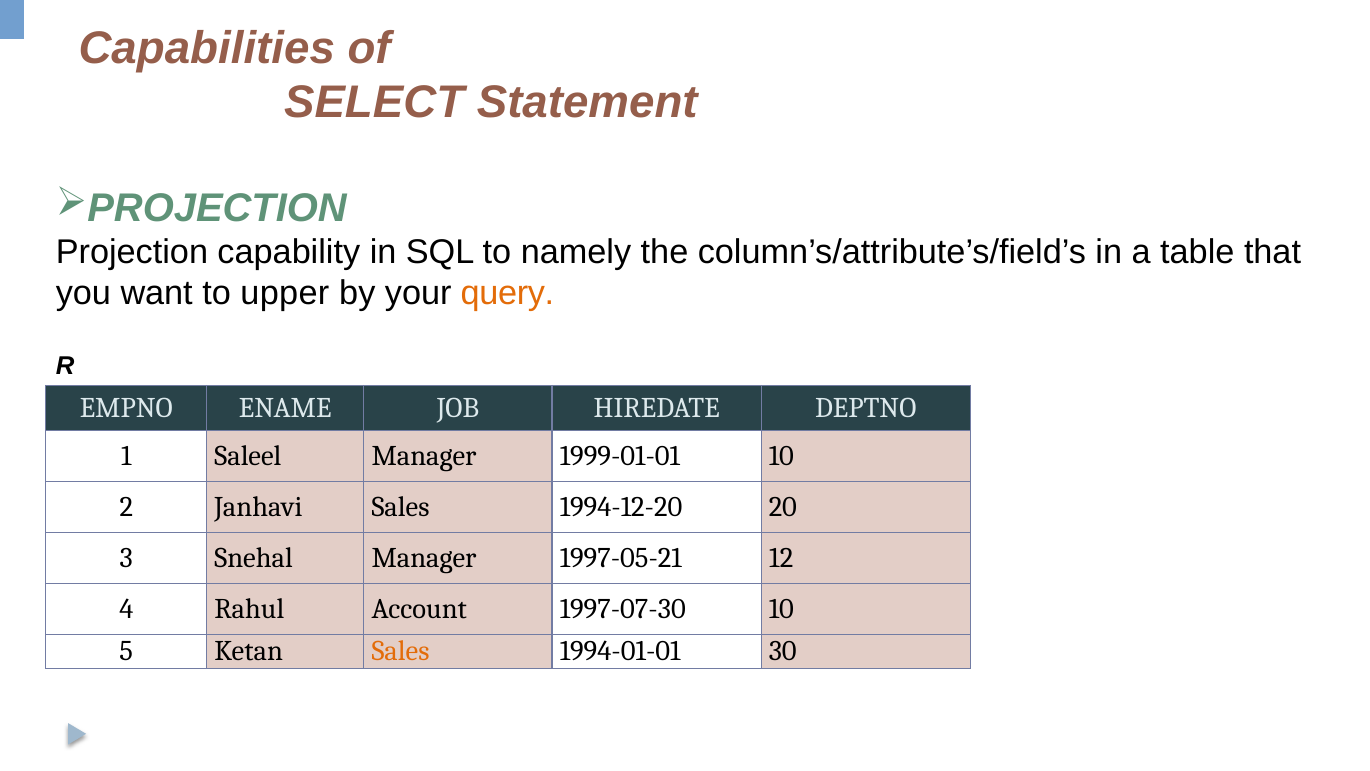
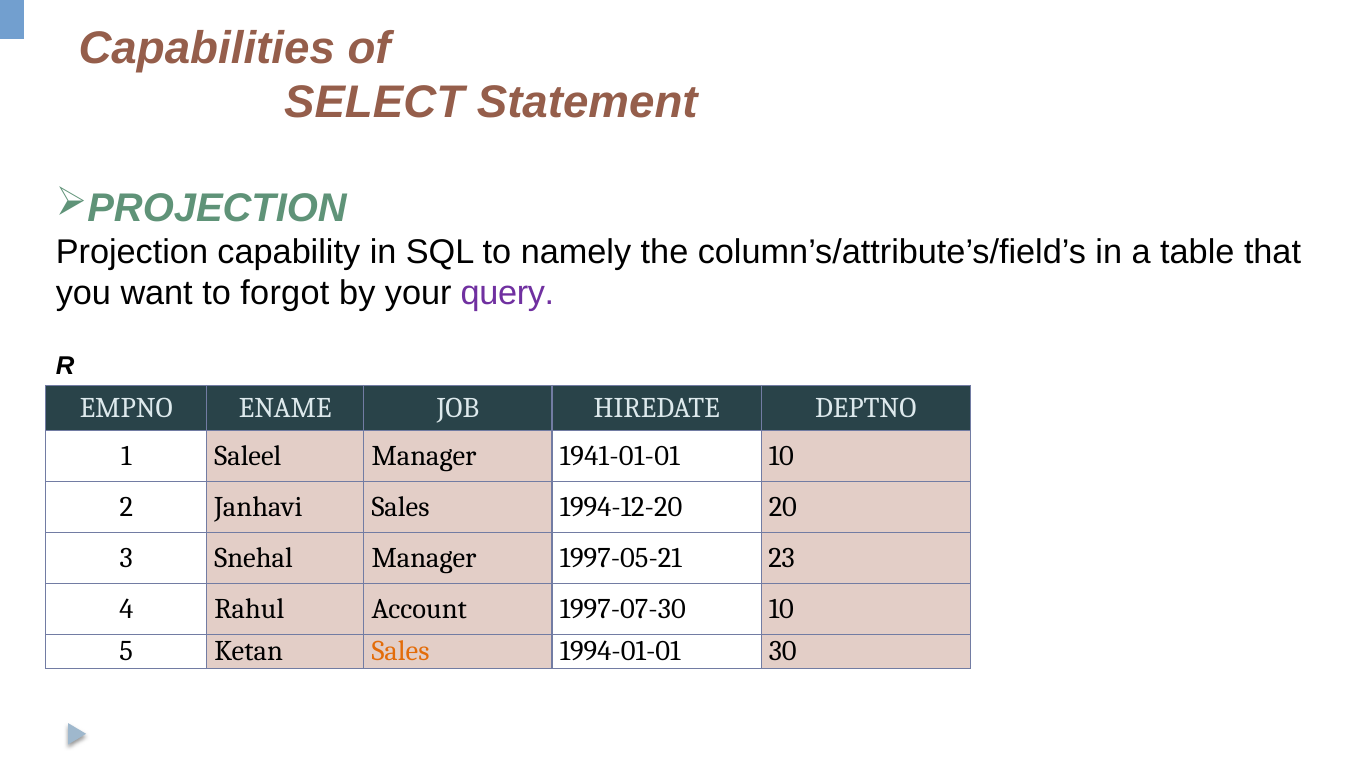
upper: upper -> forgot (285, 293)
query colour: orange -> purple (507, 293)
1999-01-01: 1999-01-01 -> 1941-01-01 (620, 456)
12: 12 -> 23 (782, 558)
